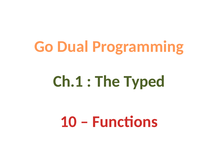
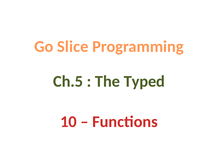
Dual: Dual -> Slice (73, 47)
Ch.1: Ch.1 -> Ch.5 (68, 82)
